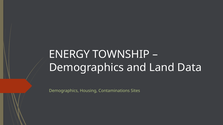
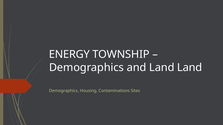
Land Data: Data -> Land (190, 68)
